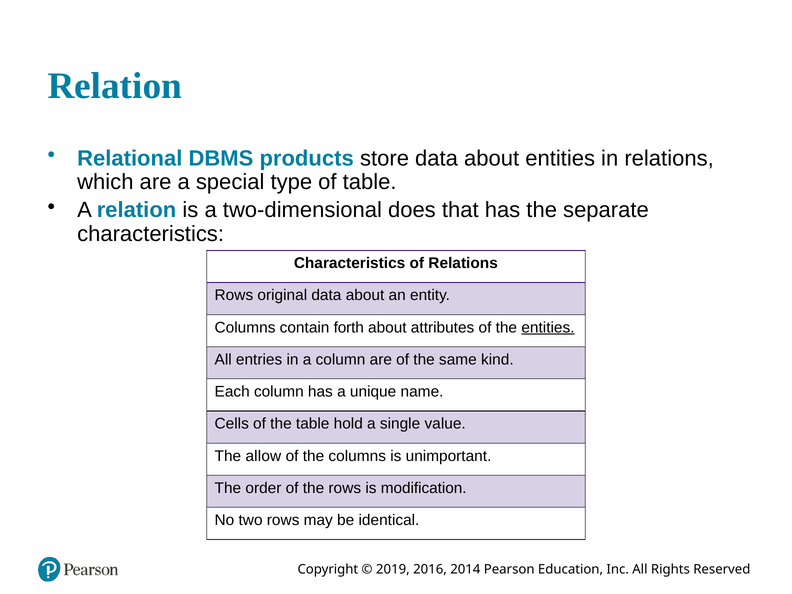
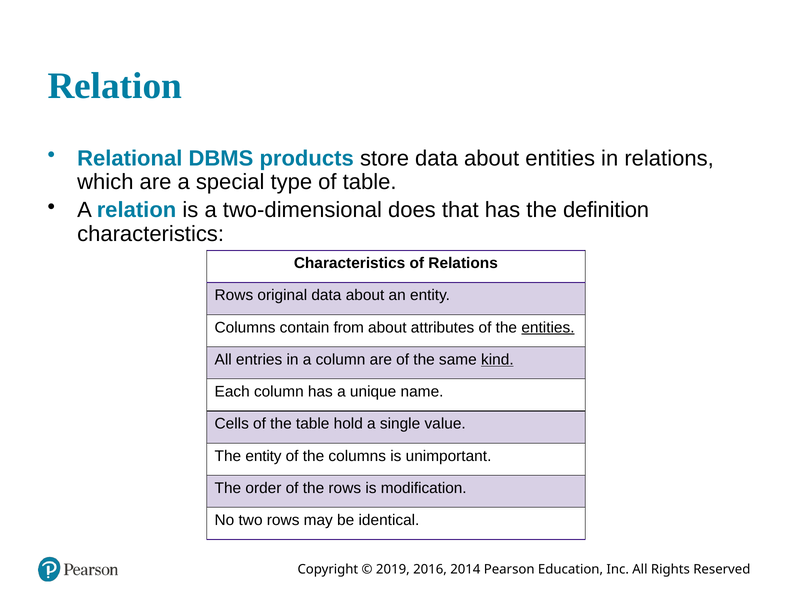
separate: separate -> definition (606, 210)
forth: forth -> from (349, 328)
kind underline: none -> present (497, 360)
The allow: allow -> entity (264, 456)
